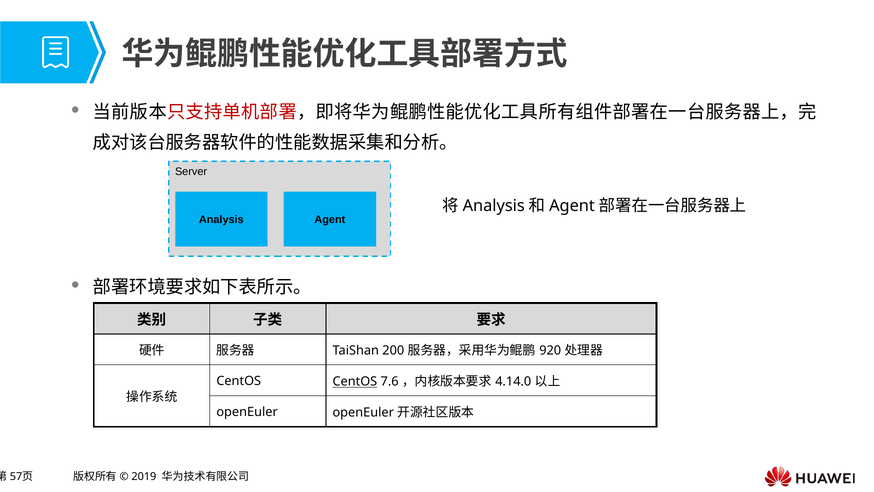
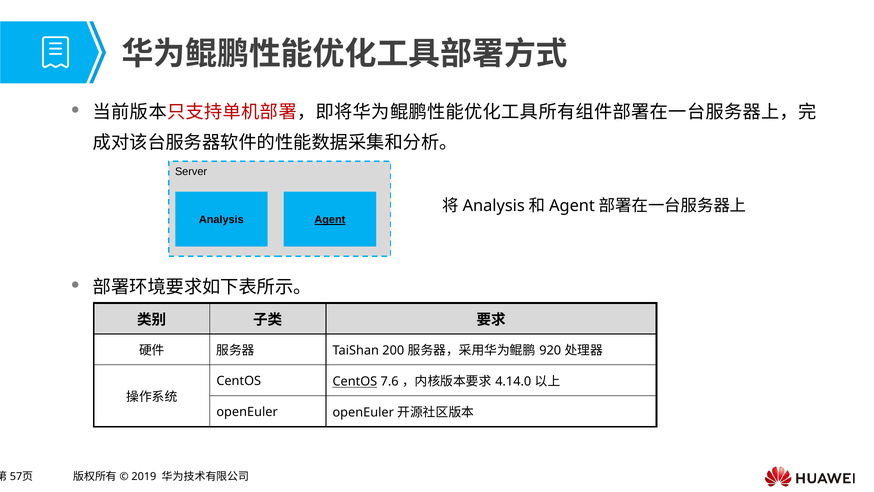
Agent underline: none -> present (330, 220)
